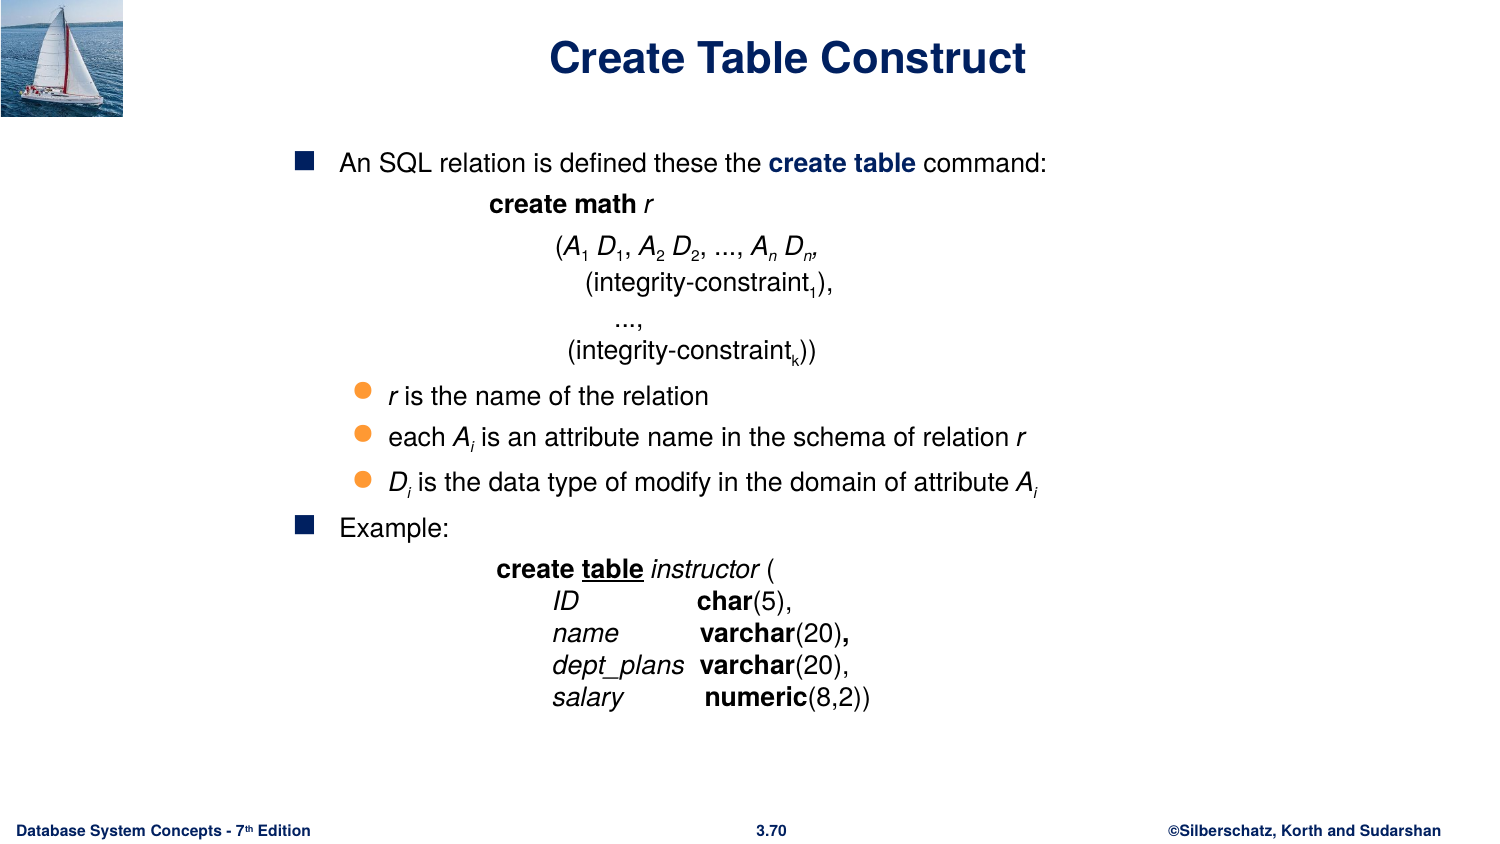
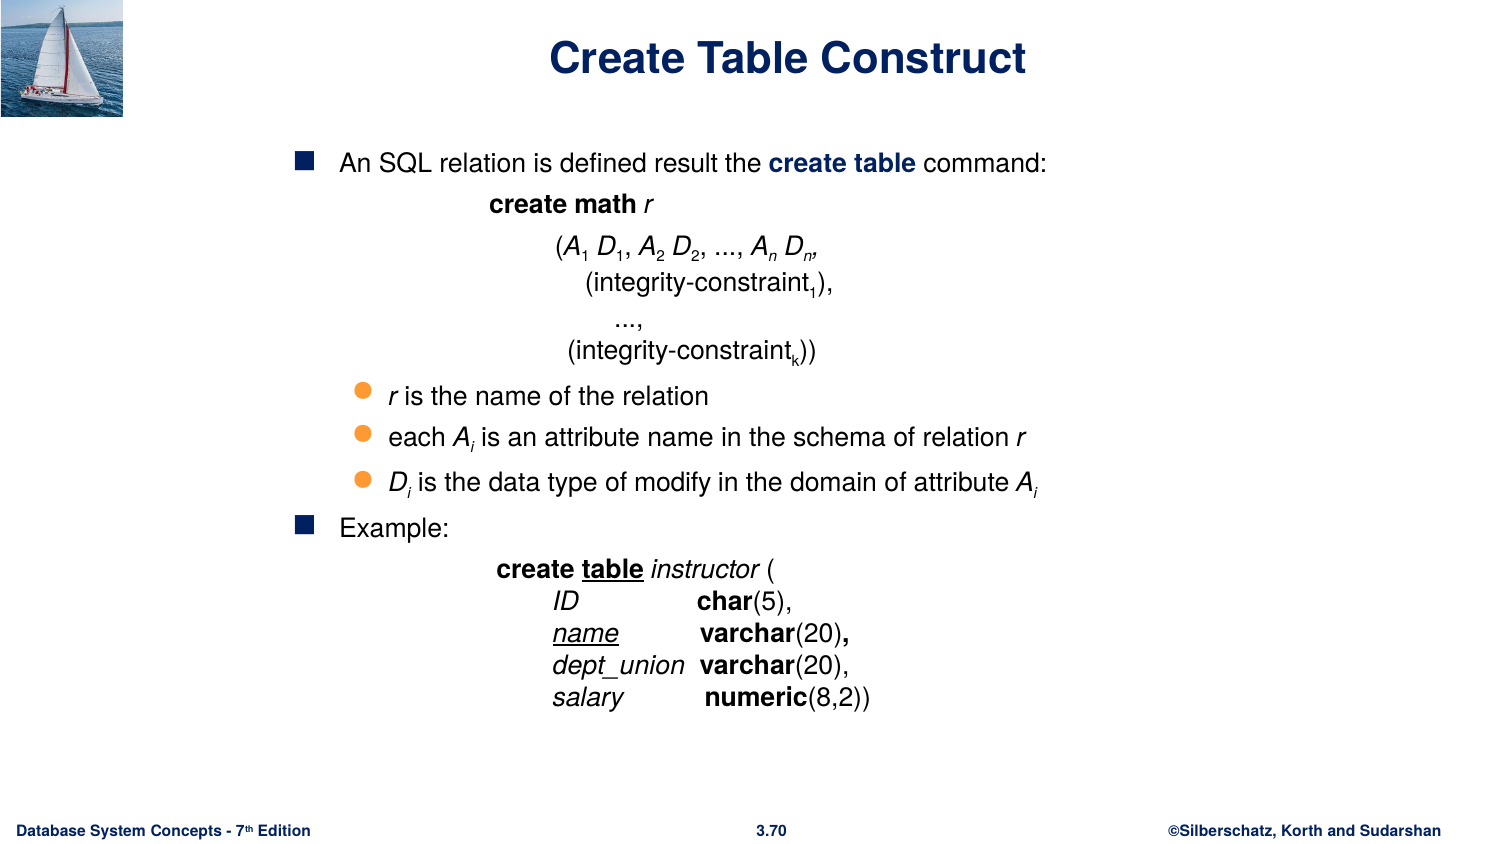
these: these -> result (686, 164)
name underline: none -> present (586, 633)
dept_plans: dept_plans -> dept_union (619, 665)
